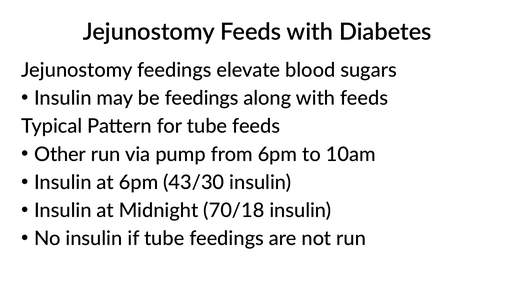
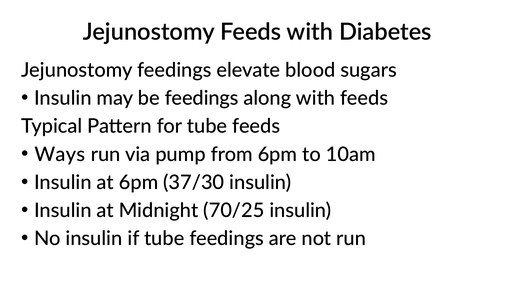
Other: Other -> Ways (60, 155)
43/30: 43/30 -> 37/30 (194, 183)
70/18: 70/18 -> 70/25 (234, 211)
